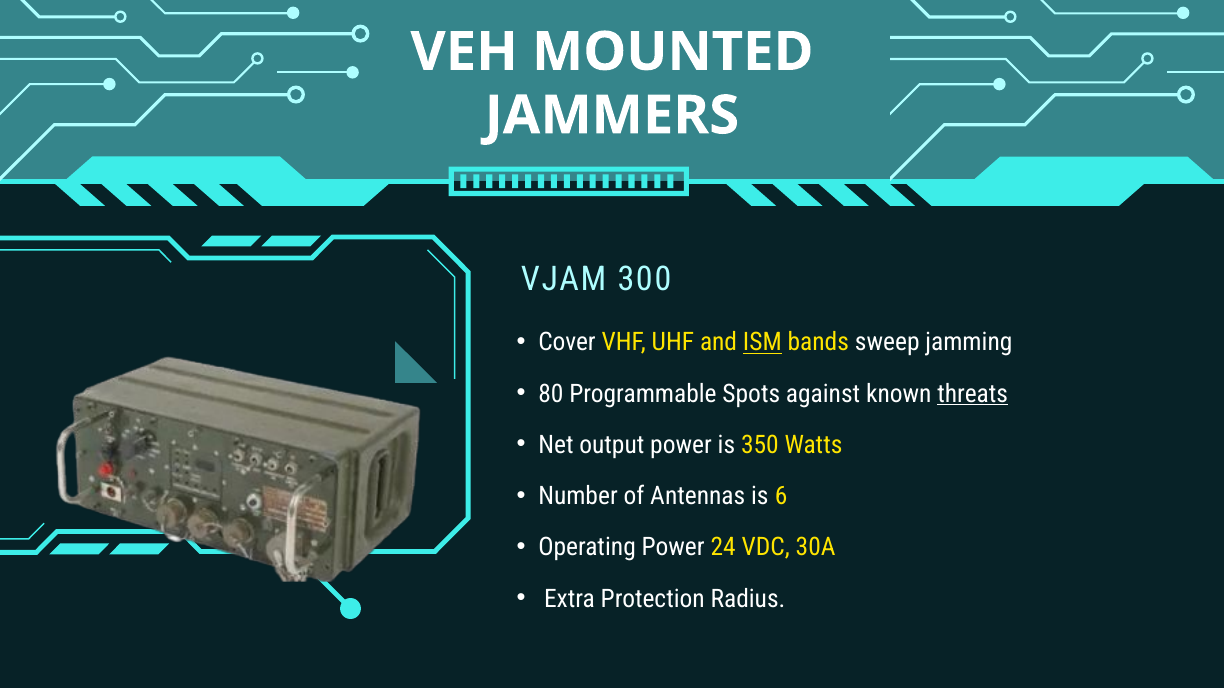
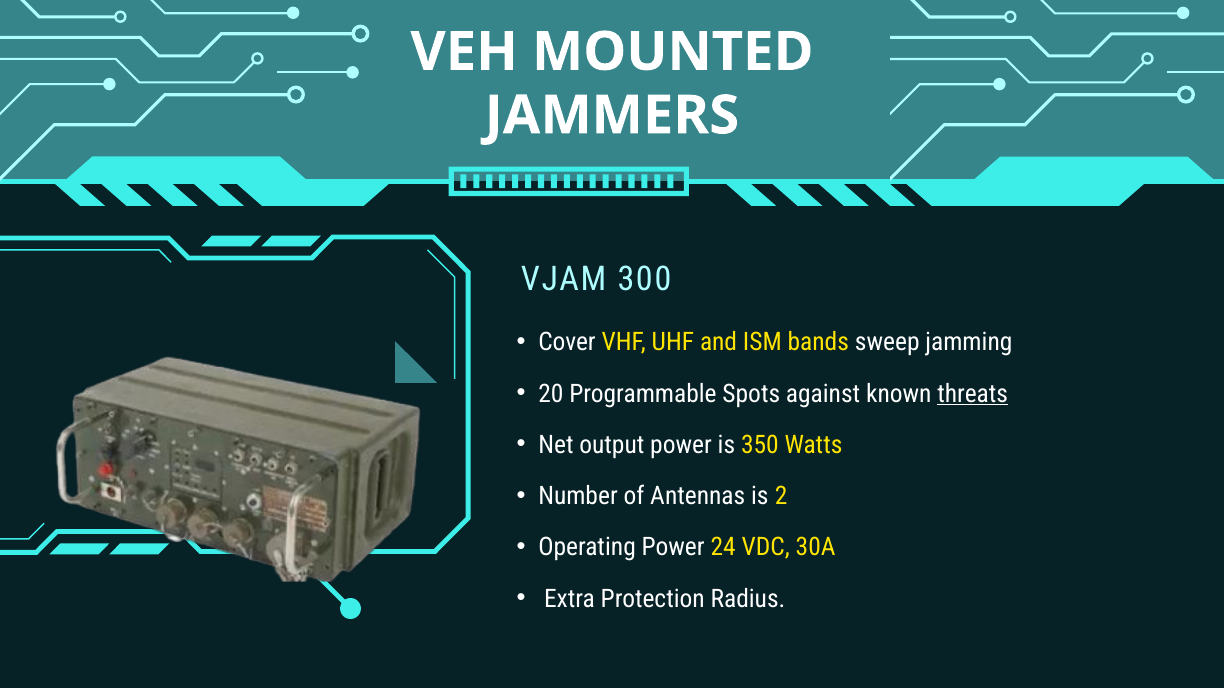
ISM underline: present -> none (762, 343)
80: 80 -> 20 (551, 394)
6: 6 -> 2 (781, 497)
